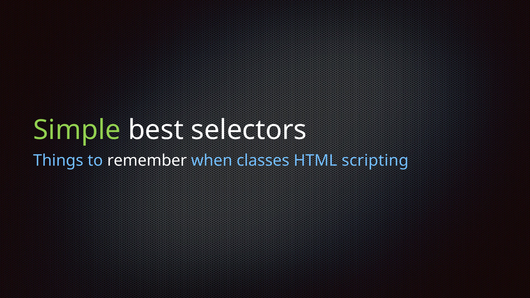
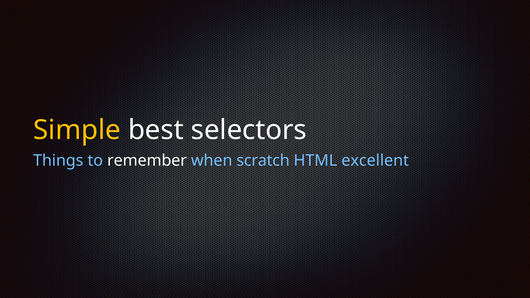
Simple colour: light green -> yellow (77, 130)
classes: classes -> scratch (263, 161)
scripting: scripting -> excellent (375, 161)
